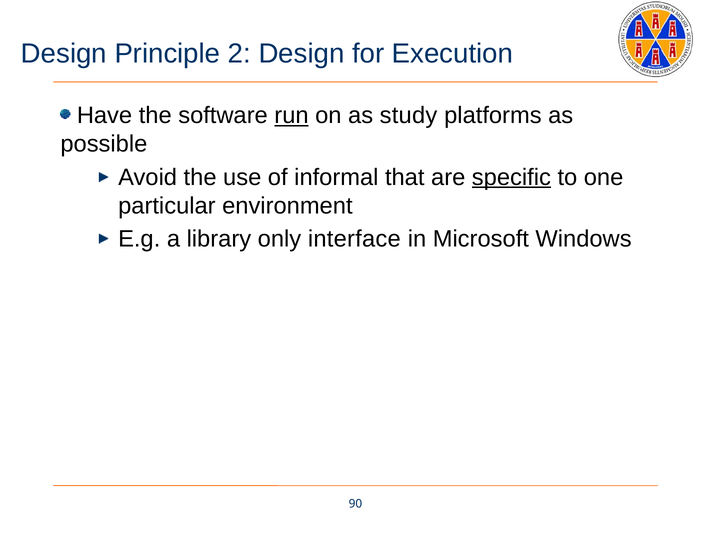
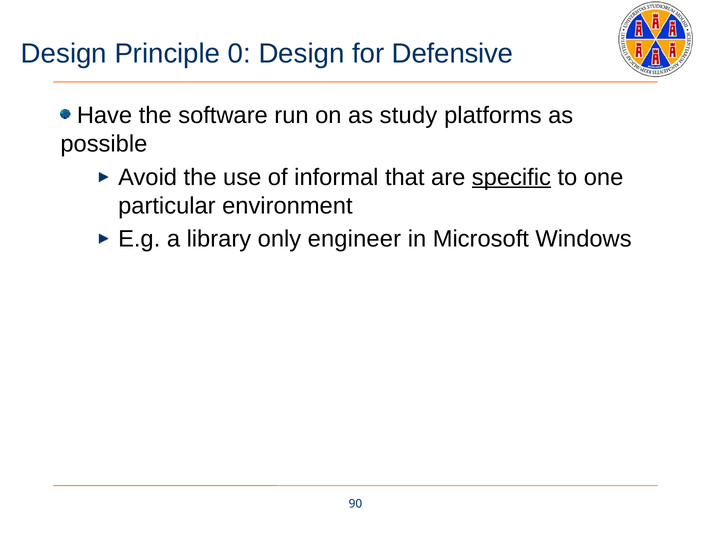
2: 2 -> 0 (239, 54)
Execution: Execution -> Defensive (453, 54)
run underline: present -> none (291, 116)
interface: interface -> engineer (354, 239)
